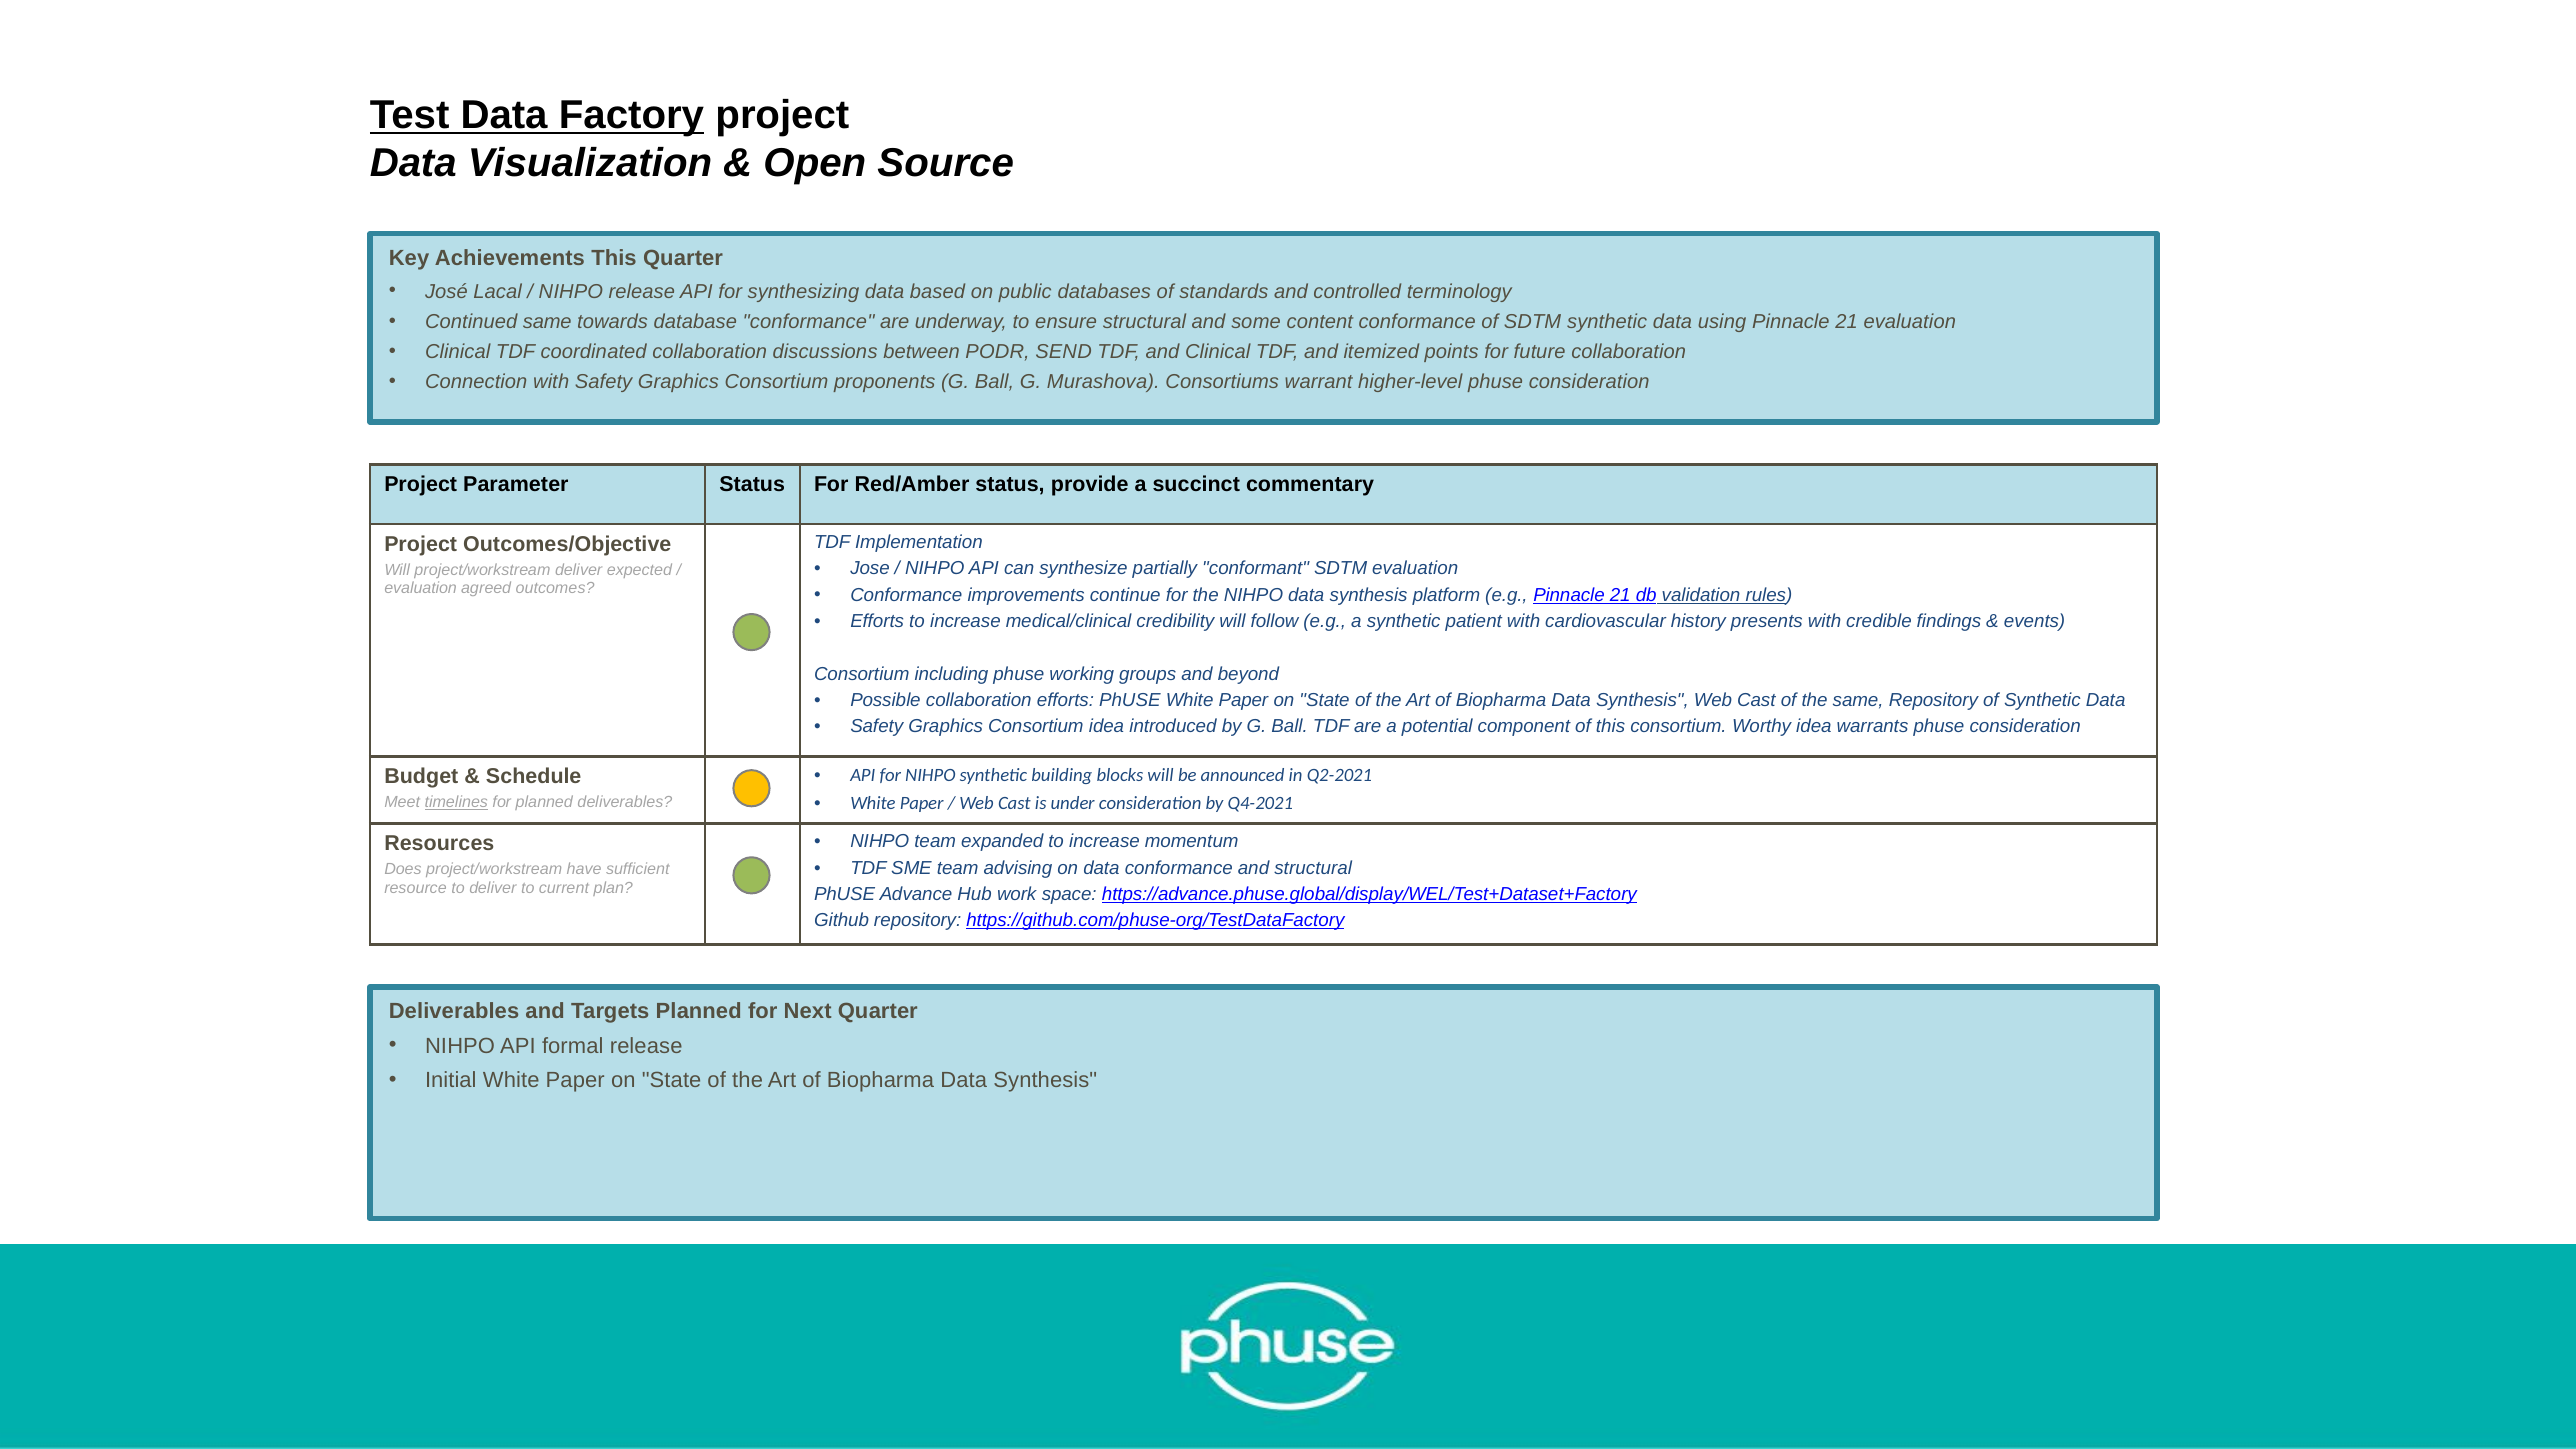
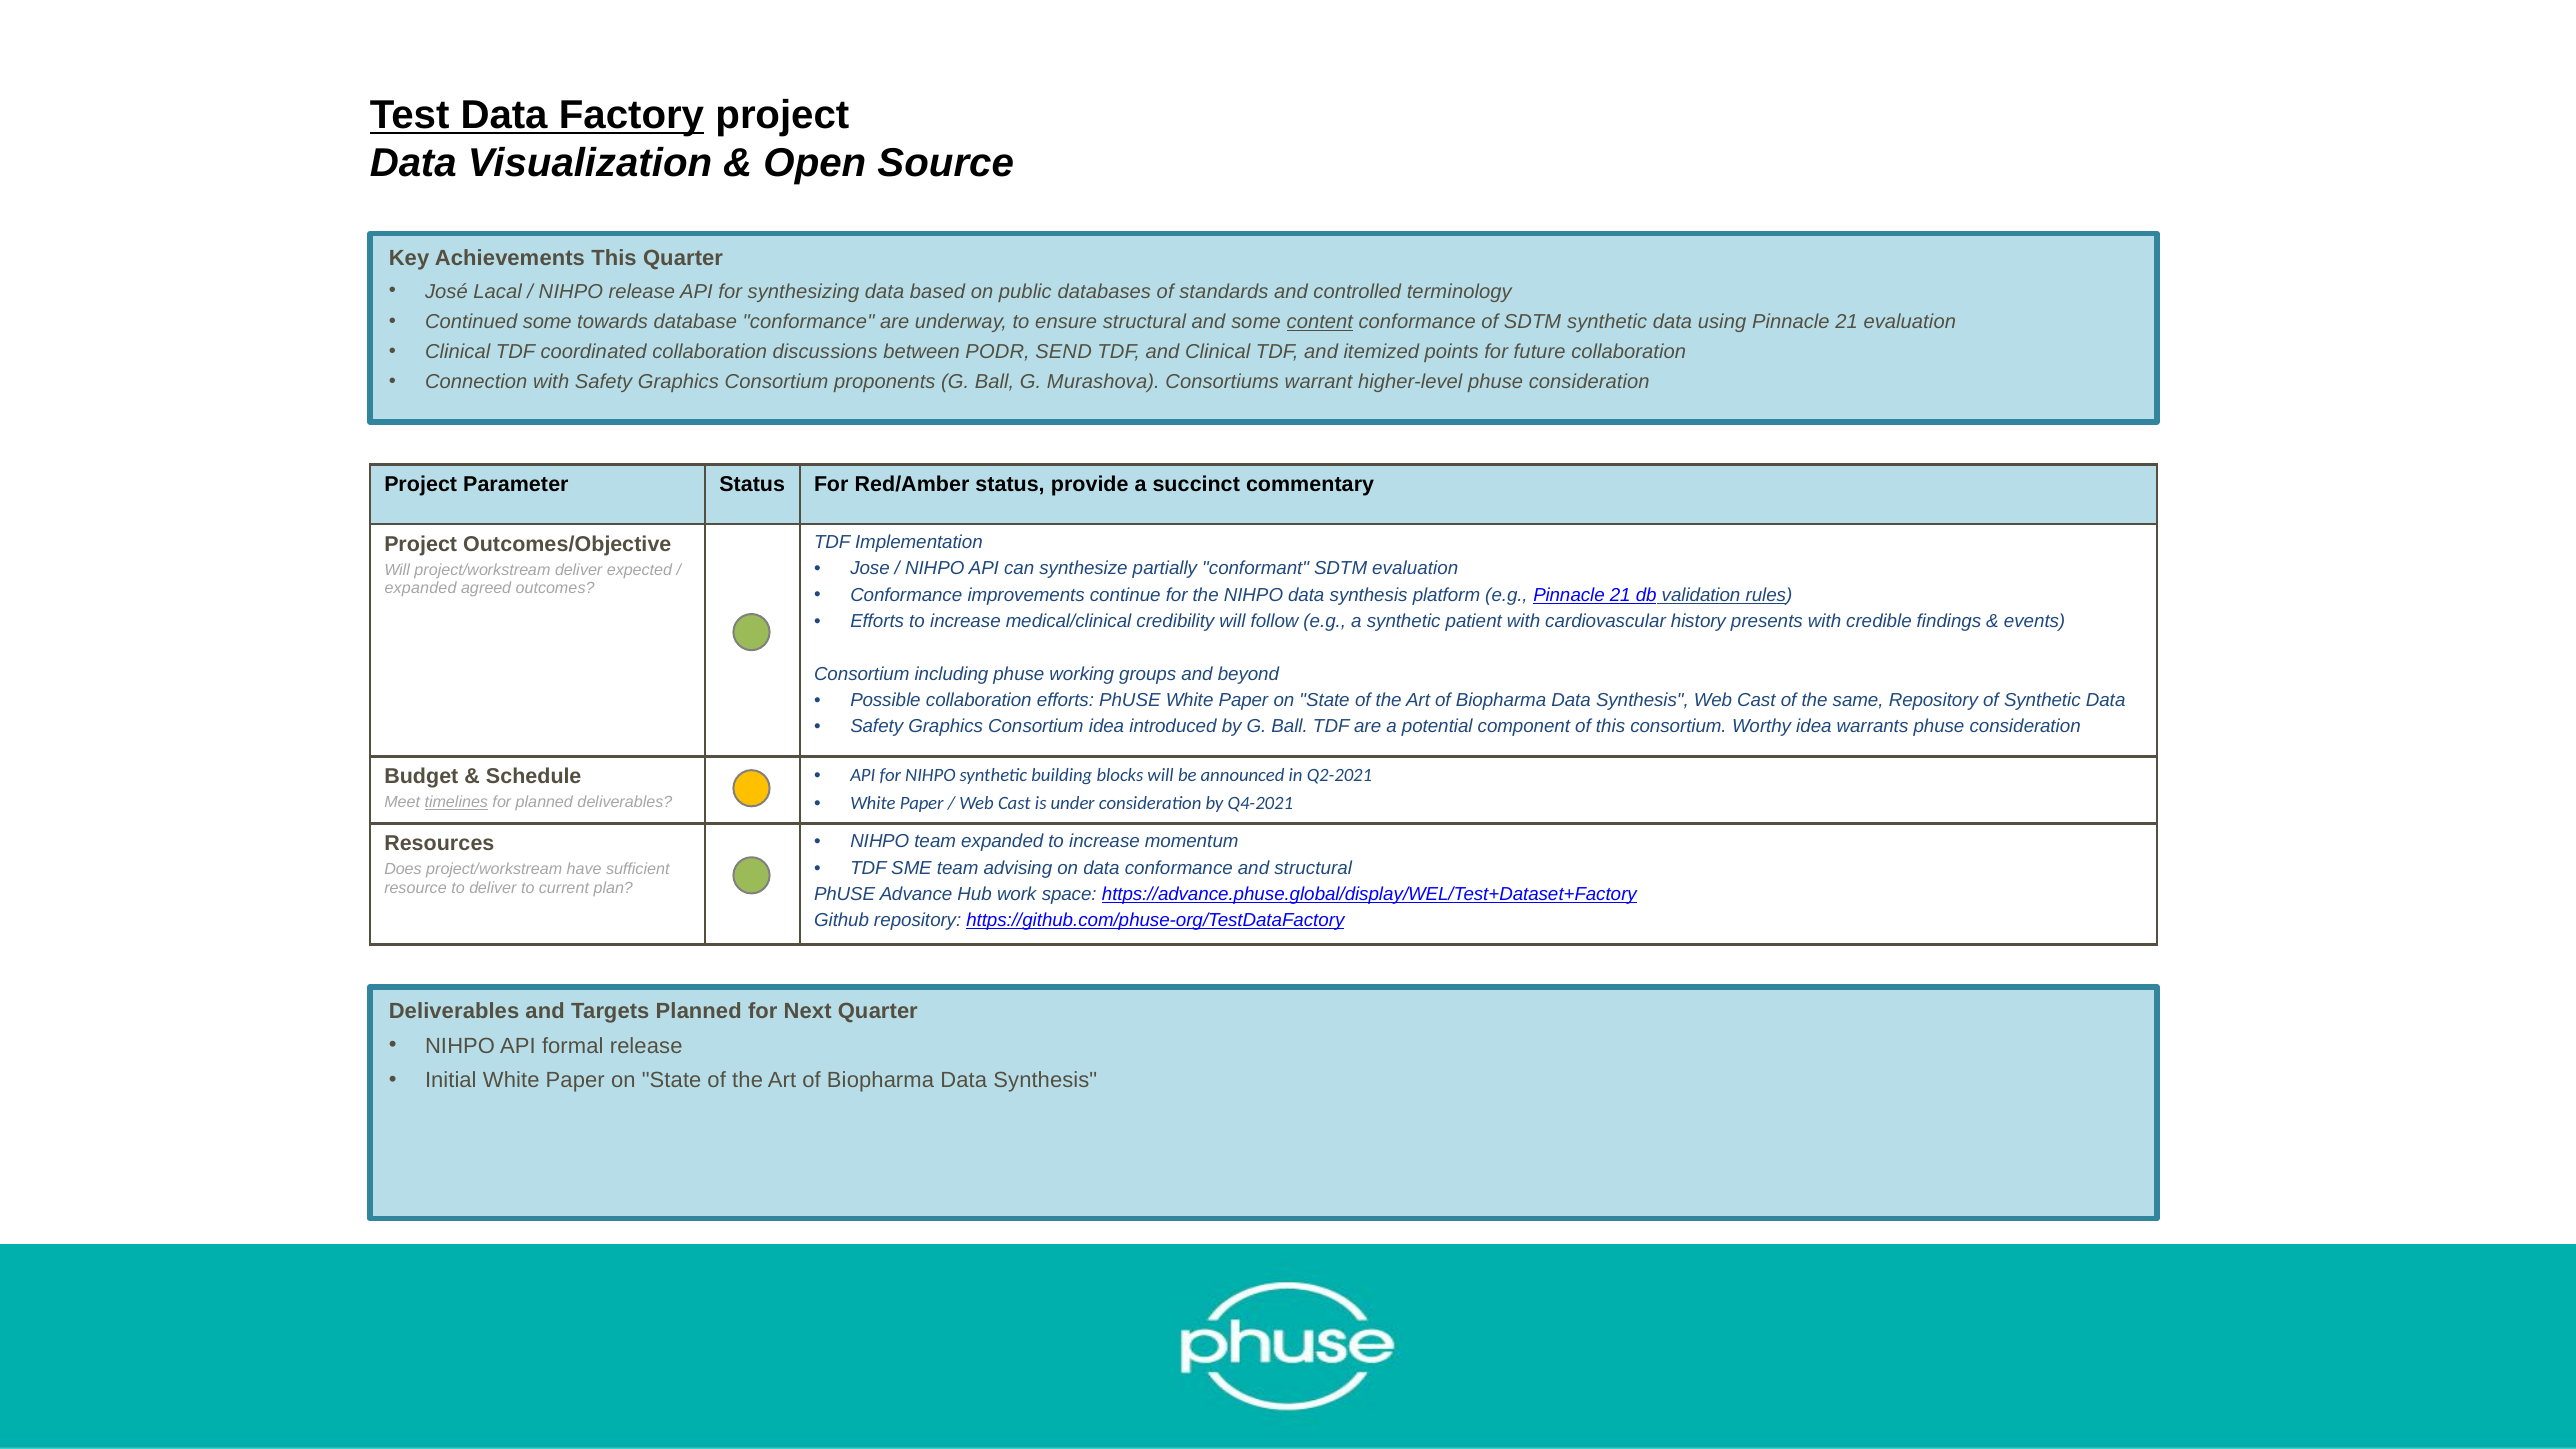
Continued same: same -> some (547, 322)
content underline: none -> present (1320, 322)
evaluation: evaluation -> expanded (421, 588)
